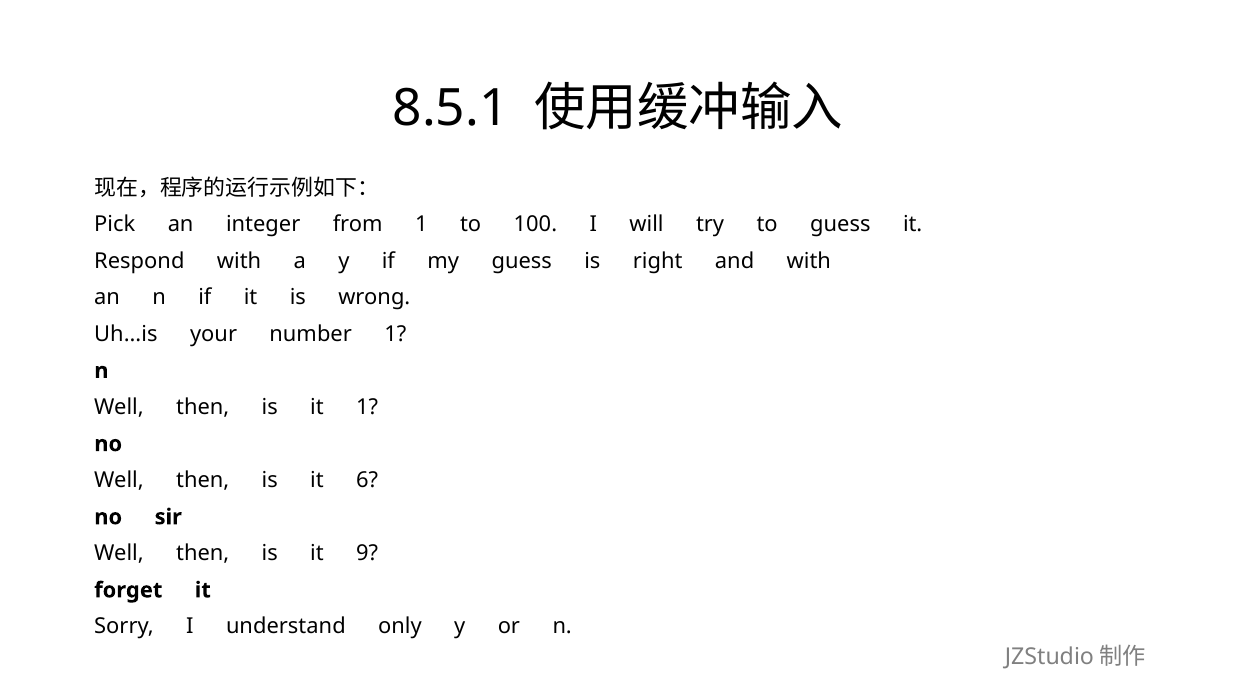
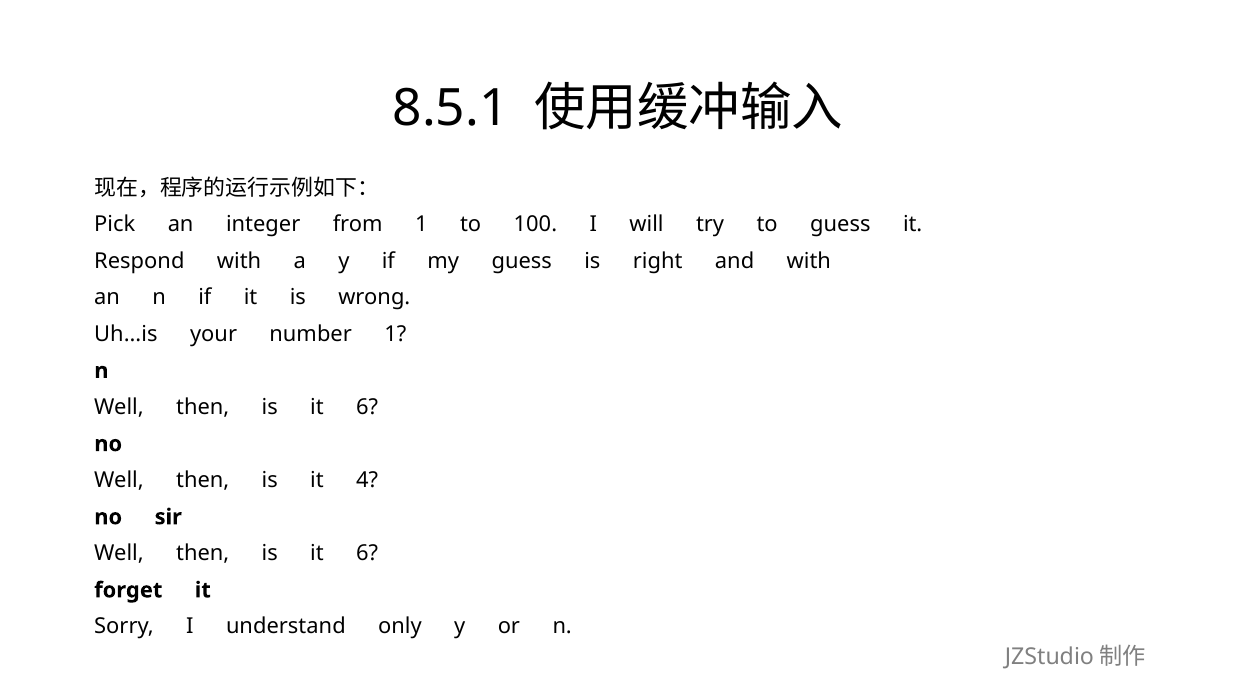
1: 1 -> 6 (367, 407)
6: 6 -> 4 (367, 480)
9: 9 -> 6 (367, 553)
